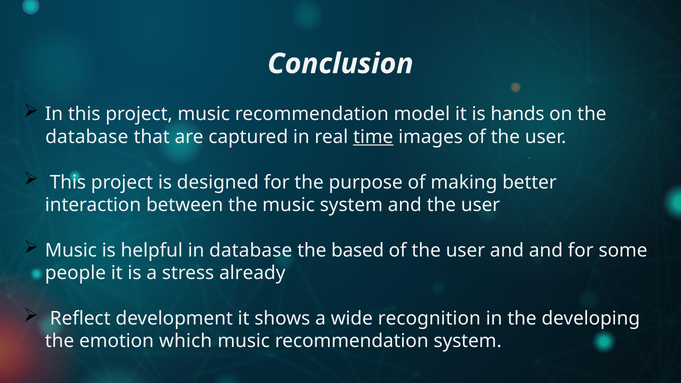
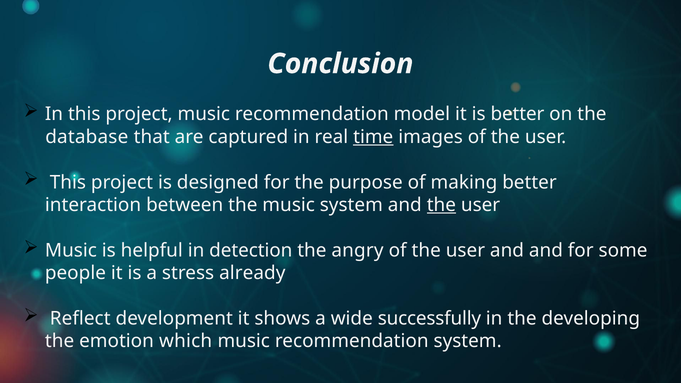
is hands: hands -> better (517, 114)
the underline: none -> present (441, 205)
in database: database -> detection (251, 250)
based: based -> angry (358, 250)
recognition: recognition -> successfully (429, 319)
